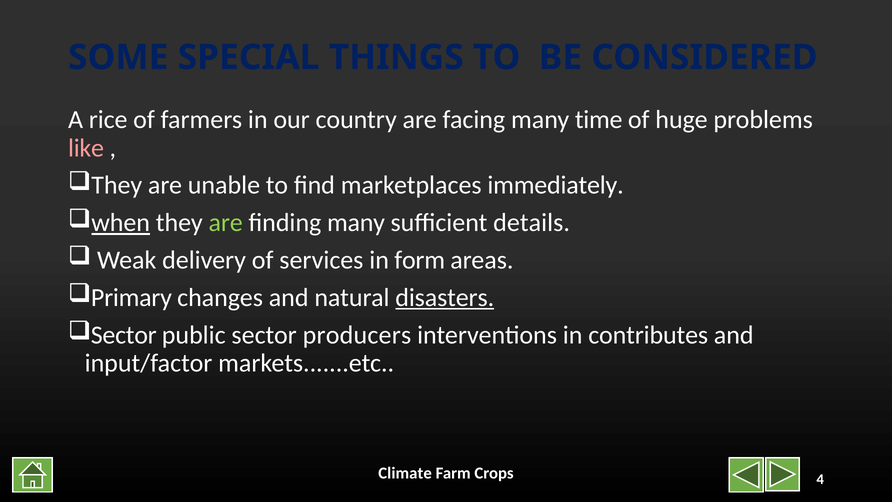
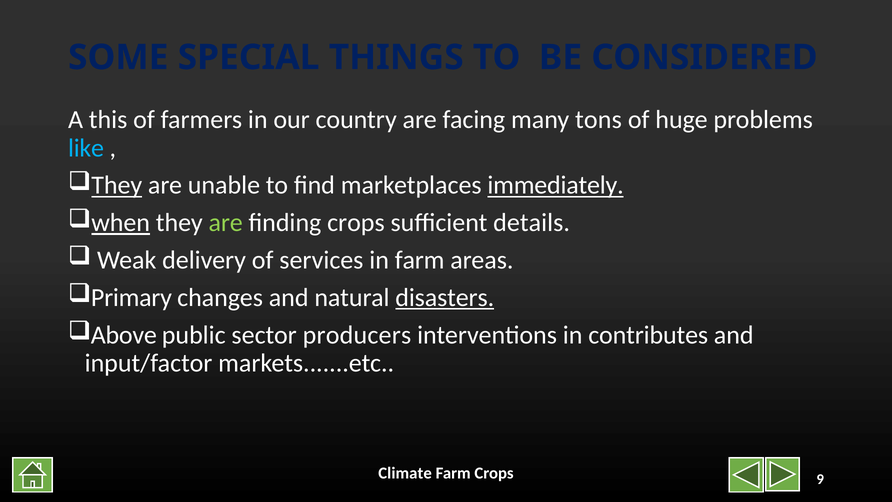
rice: rice -> this (108, 120)
time: time -> tons (598, 120)
like colour: pink -> light blue (86, 148)
They underline: none -> present (117, 185)
immediately underline: none -> present (556, 185)
finding many: many -> crops (356, 223)
in form: form -> farm (420, 260)
Sector: Sector -> Above (124, 335)
4: 4 -> 9 (820, 479)
